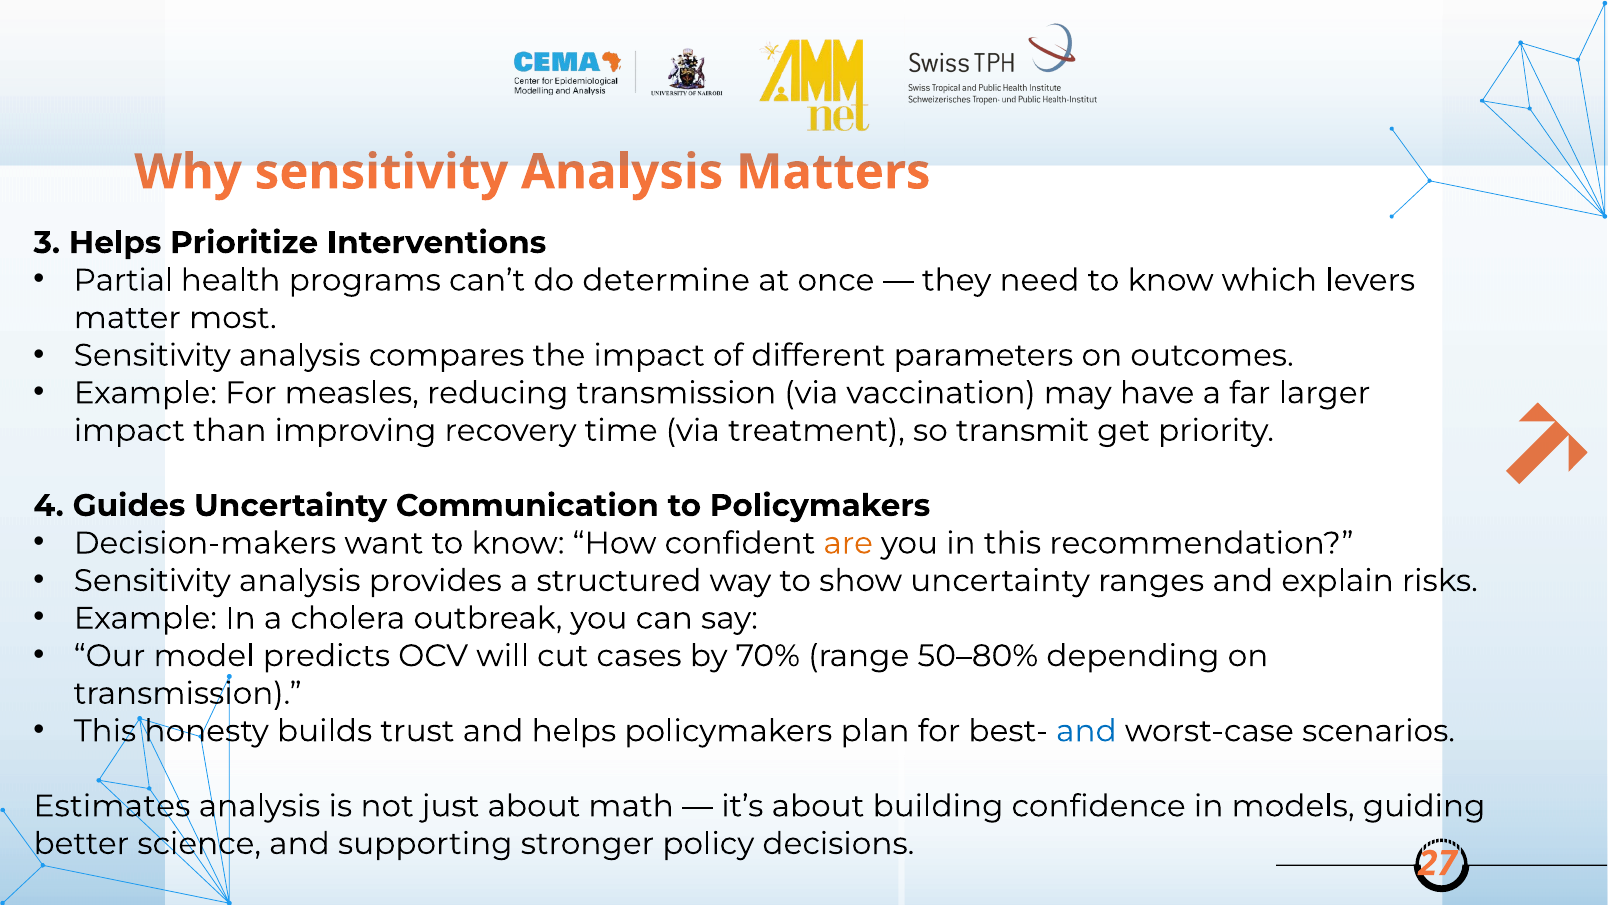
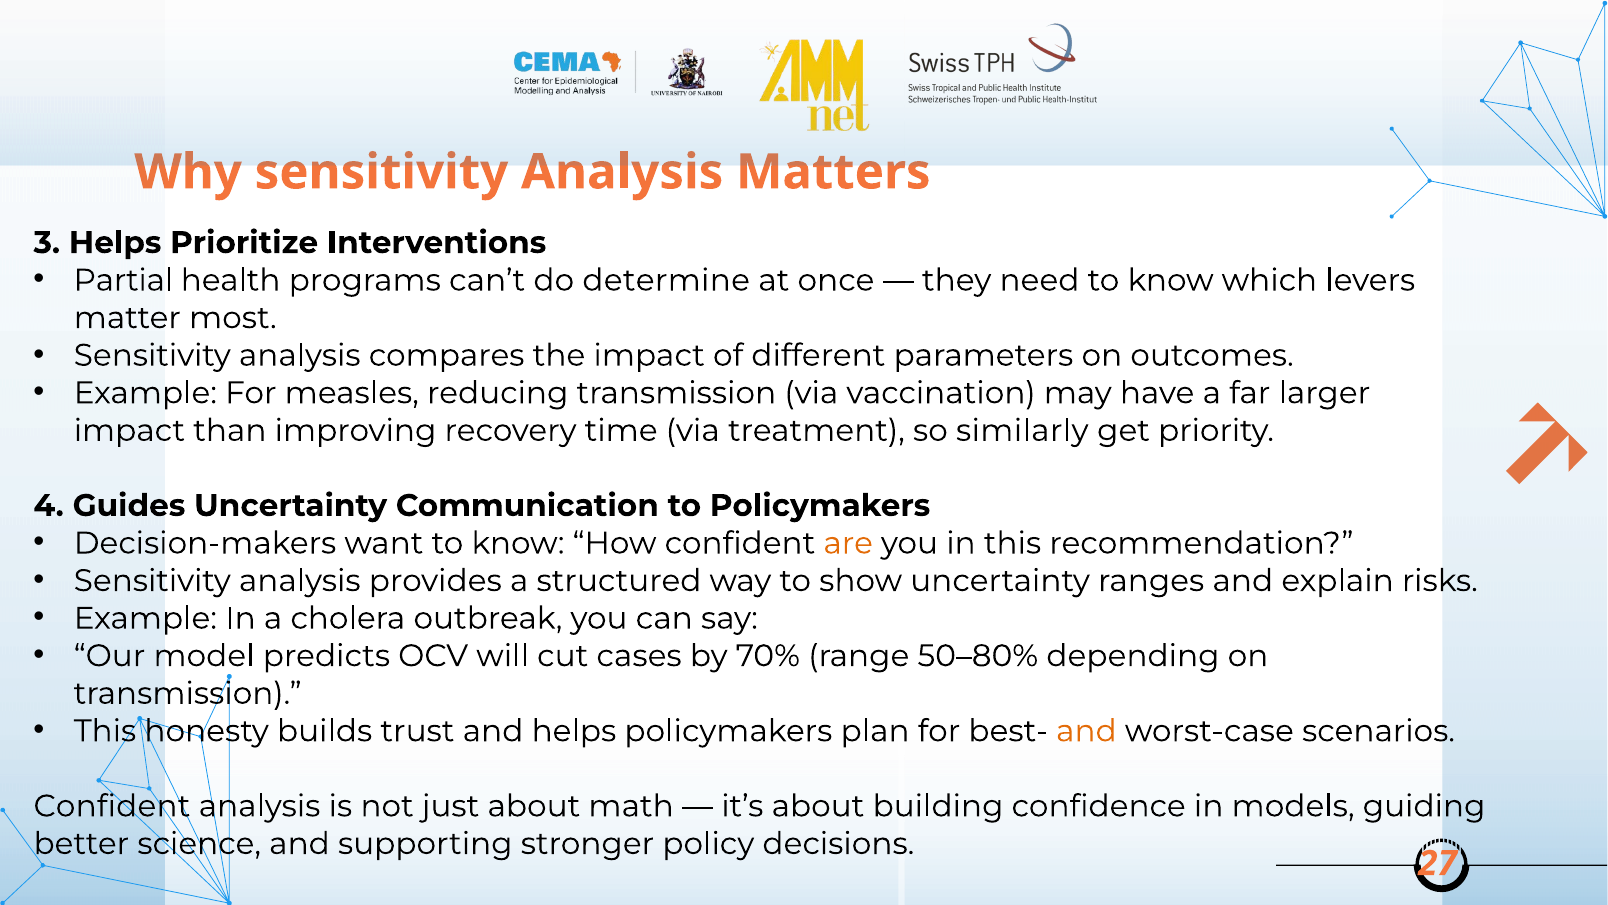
transmit: transmit -> similarly (1022, 430)
and colour: blue -> orange (1086, 731)
Estimates: Estimates -> Confident (112, 806)
